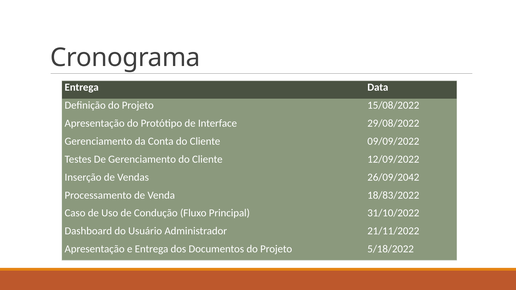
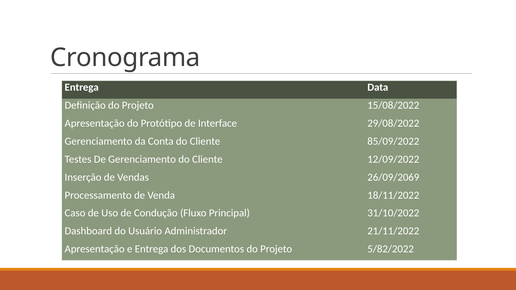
09/09/2022: 09/09/2022 -> 85/09/2022 (393, 141)
26/09/2042: 26/09/2042 -> 26/09/2069 (393, 177)
18/83/2022: 18/83/2022 -> 18/11/2022 (393, 195)
5/18/2022: 5/18/2022 -> 5/82/2022 (391, 249)
